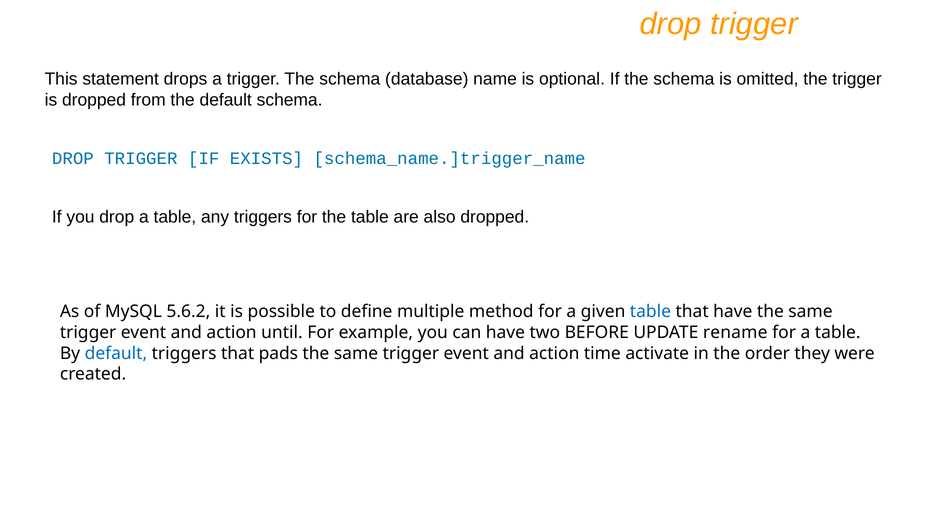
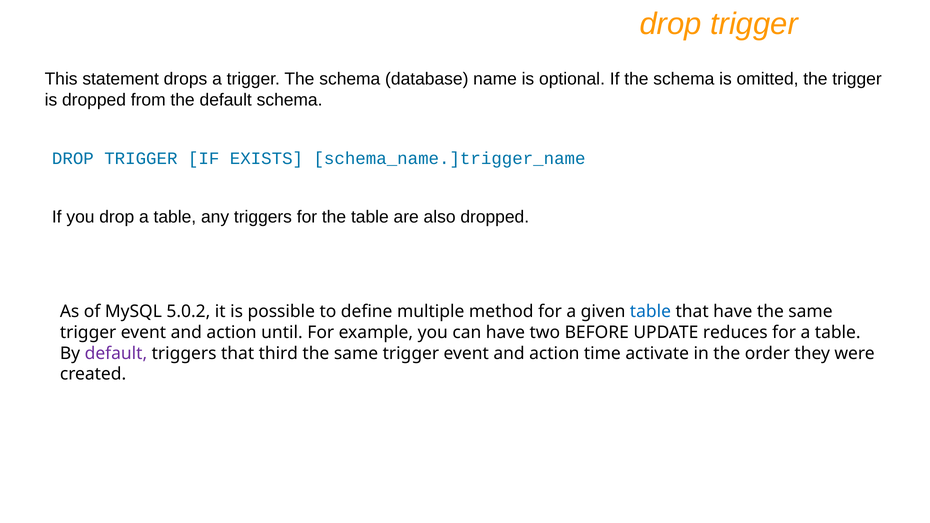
5.6.2: 5.6.2 -> 5.0.2 (188, 312)
rename: rename -> reduces (735, 332)
default colour: blue -> purple (116, 353)
pads: pads -> third (278, 353)
